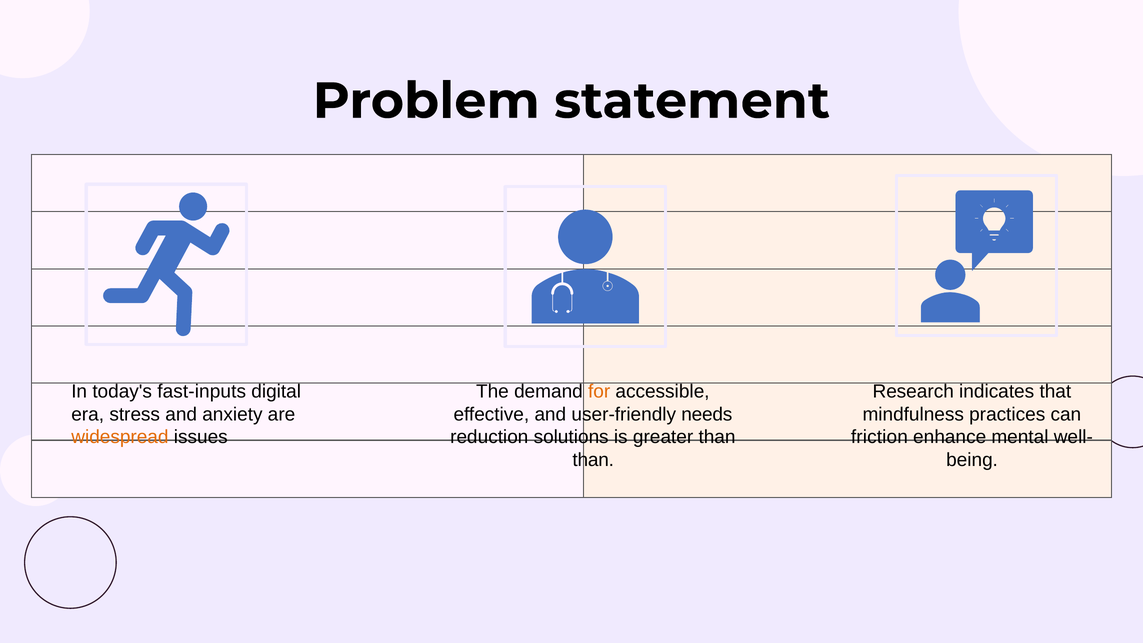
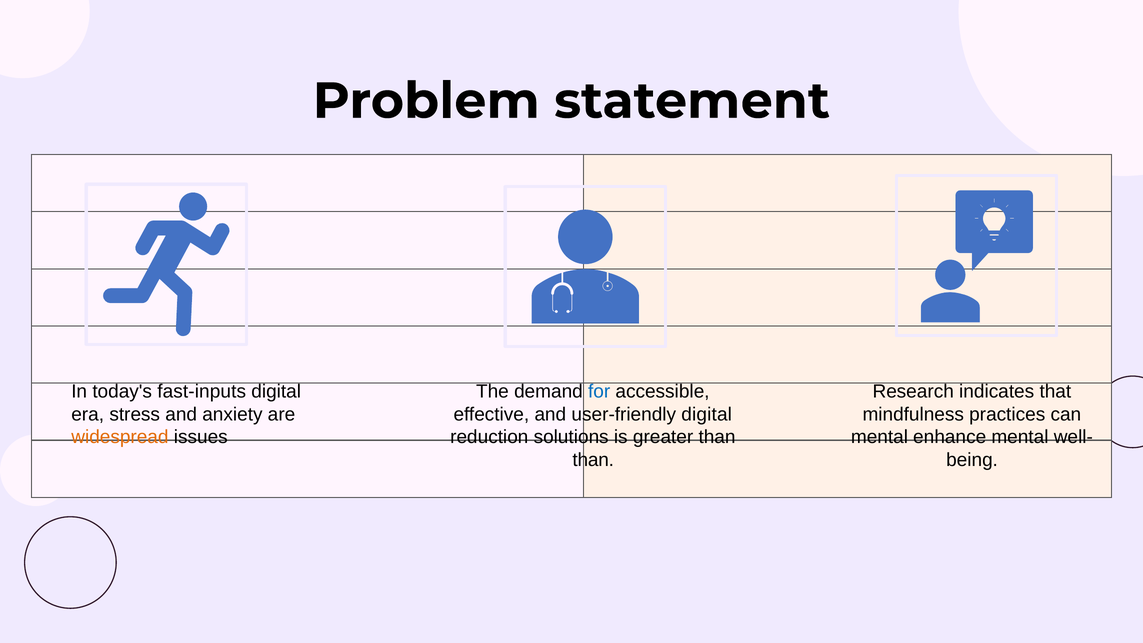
for colour: orange -> blue (599, 391)
user-friendly needs: needs -> digital (707, 414)
friction: friction -> mental (879, 437)
